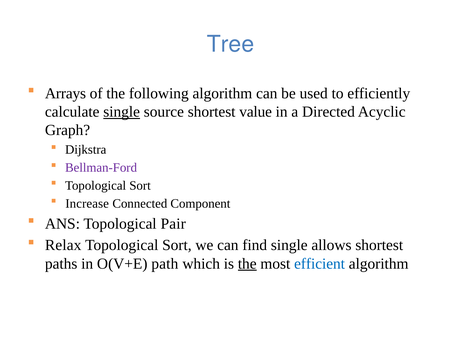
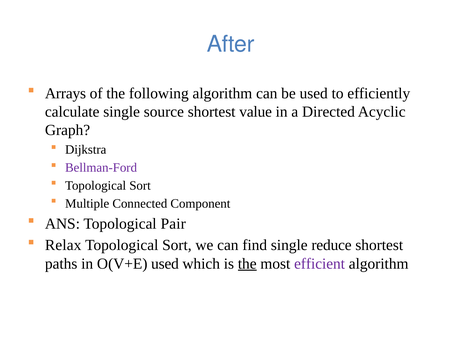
Tree: Tree -> After (231, 44)
single underline: present -> none (122, 112)
Increase: Increase -> Multiple (87, 203)
allows: allows -> reduce (332, 245)
O(V+E path: path -> used (165, 263)
efficient colour: blue -> purple (320, 263)
